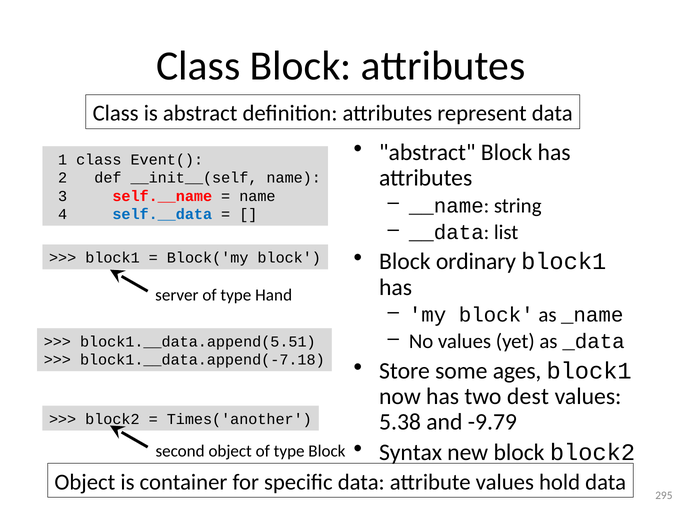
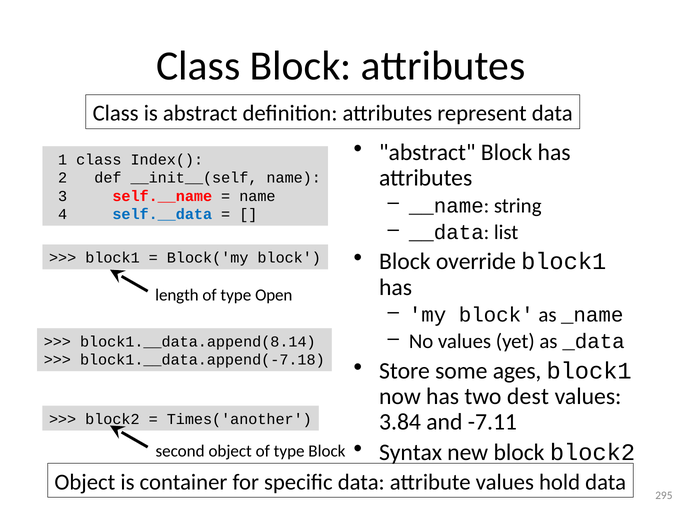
Event(: Event( -> Index( (167, 160)
ordinary: ordinary -> override (476, 261)
server: server -> length (177, 295)
Hand: Hand -> Open (274, 295)
block1.__data.append(5.51: block1.__data.append(5.51 -> block1.__data.append(8.14 (198, 341)
5.38: 5.38 -> 3.84 (400, 422)
-9.79: -9.79 -> -7.11 (492, 422)
